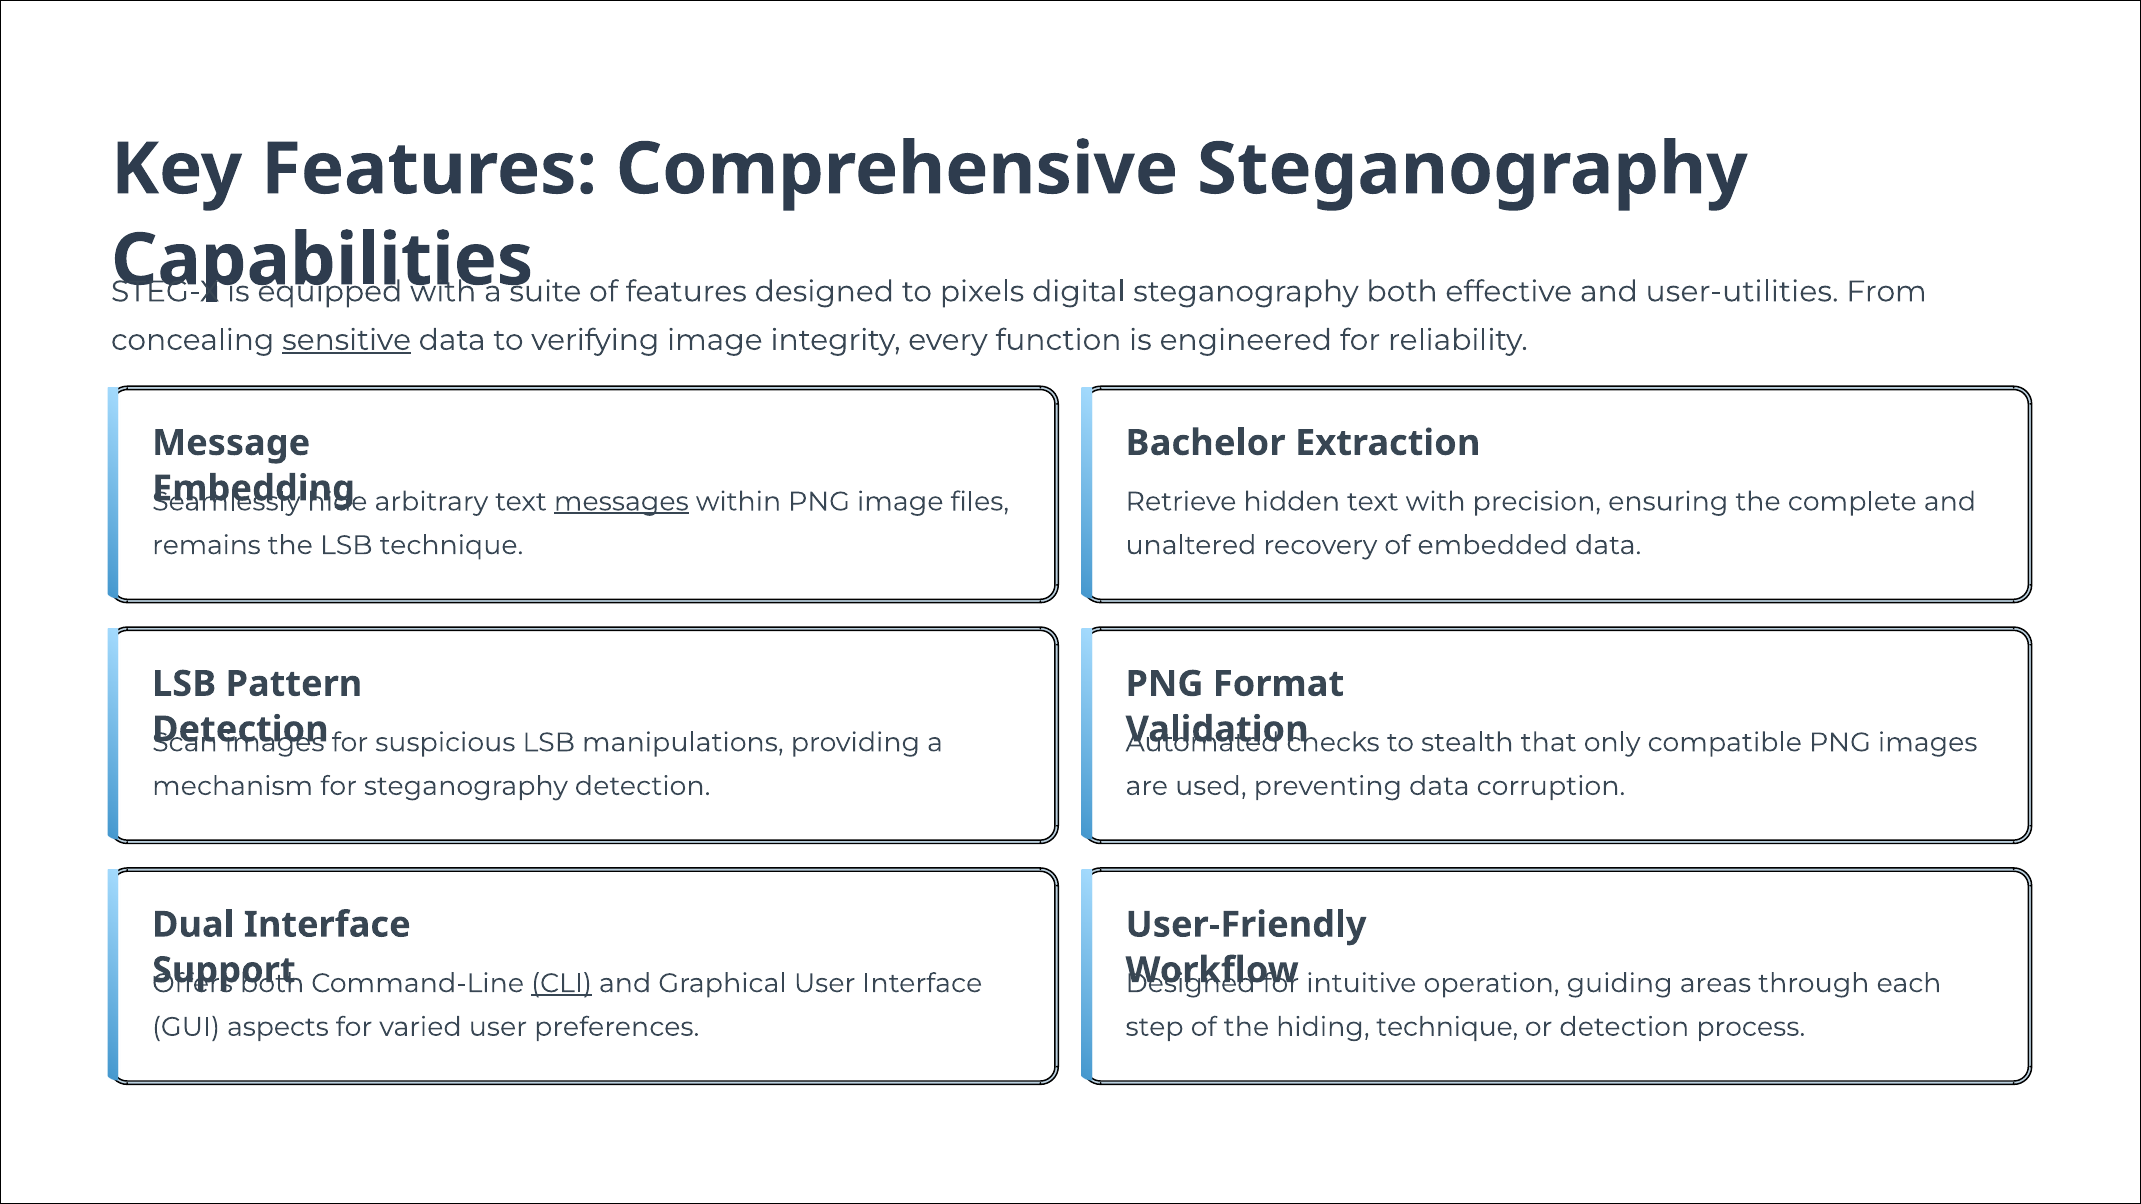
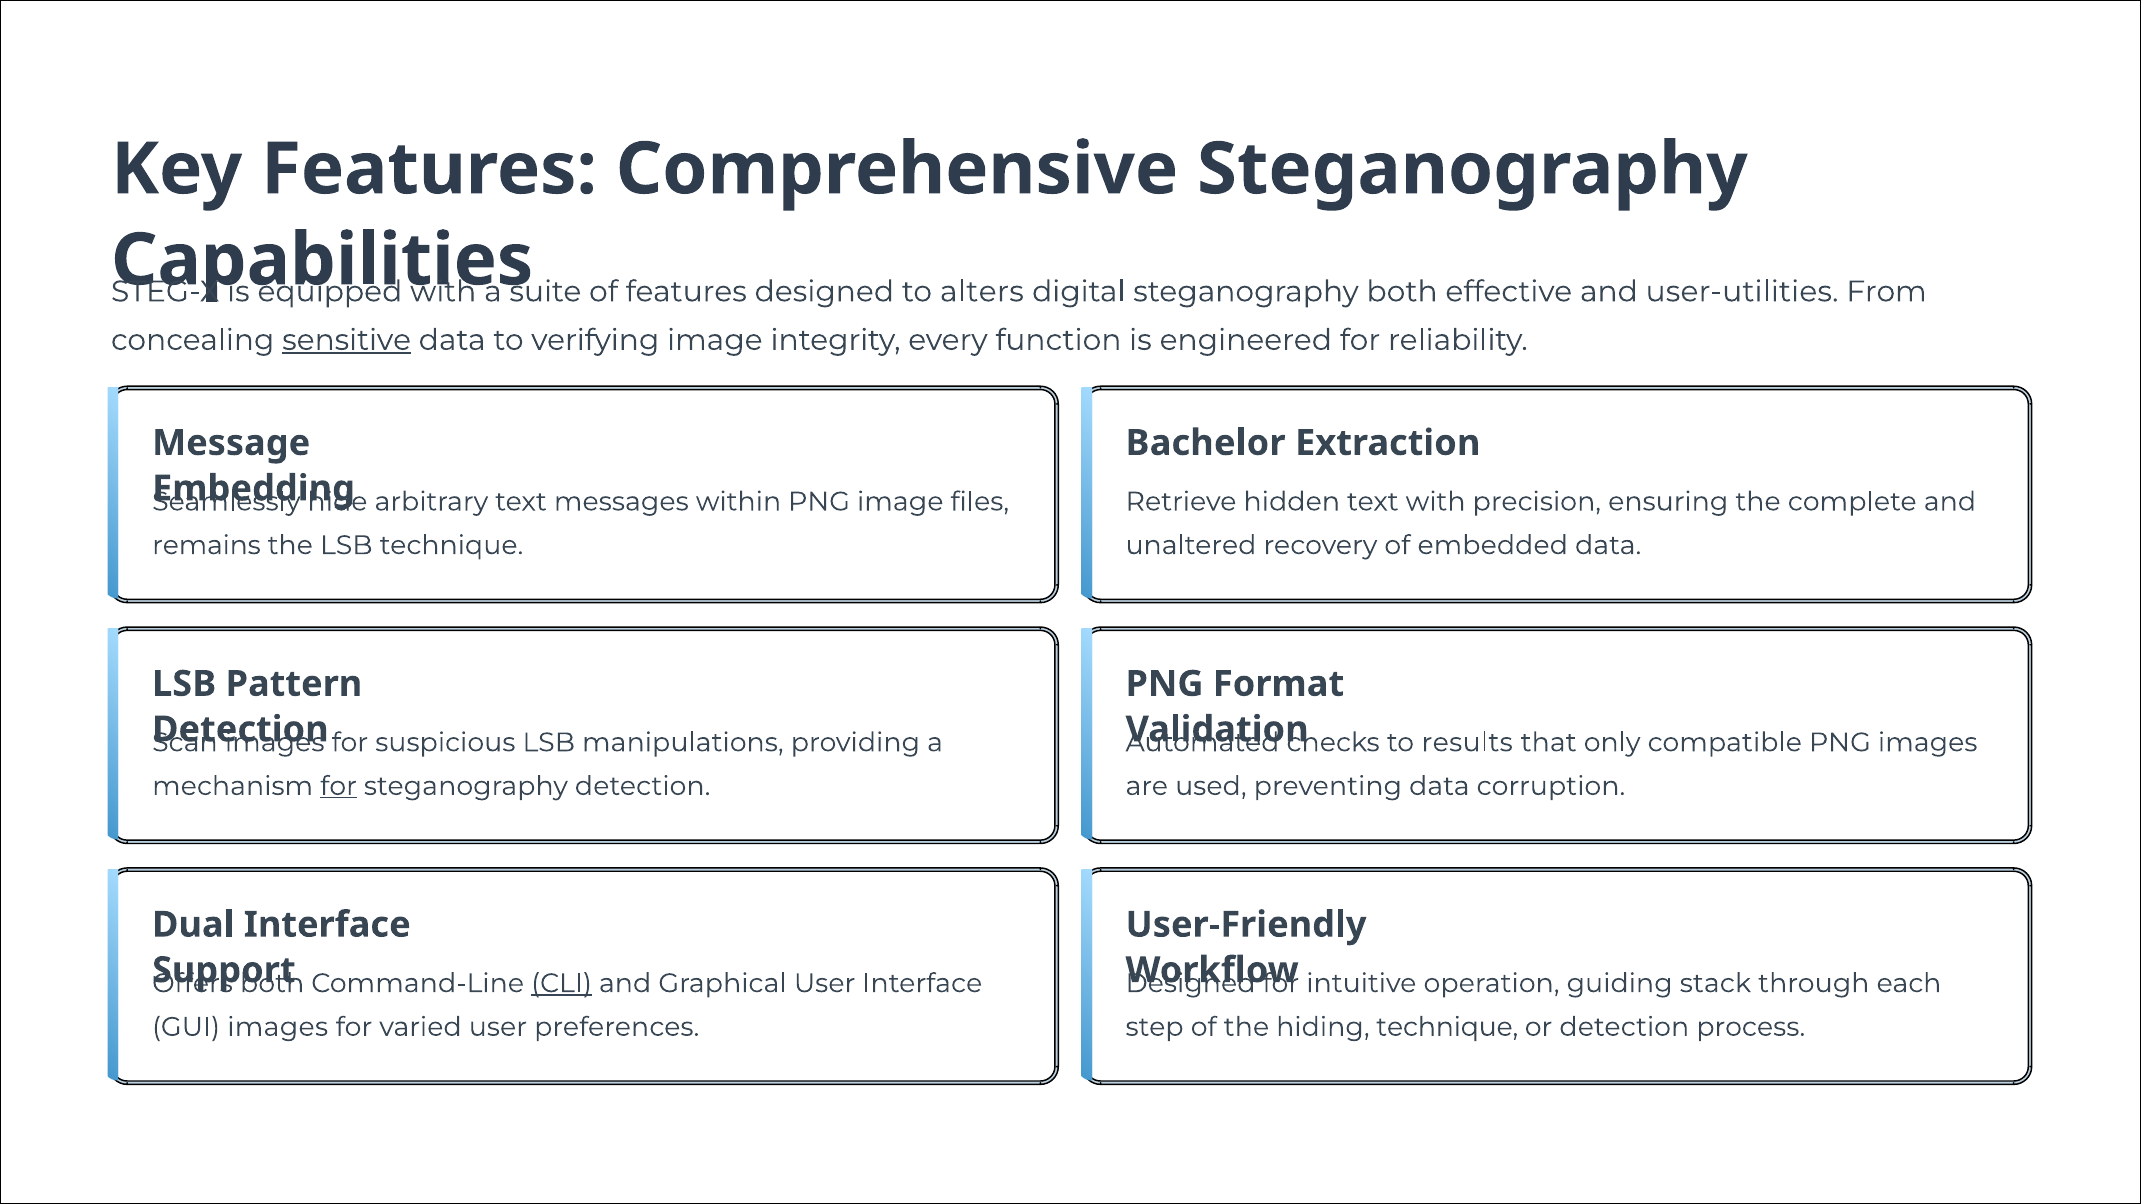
pixels: pixels -> alters (982, 292)
messages underline: present -> none (621, 502)
stealth: stealth -> results (1467, 743)
for underline: none -> present (339, 786)
areas: areas -> stack (1715, 984)
GUI aspects: aspects -> images (278, 1027)
